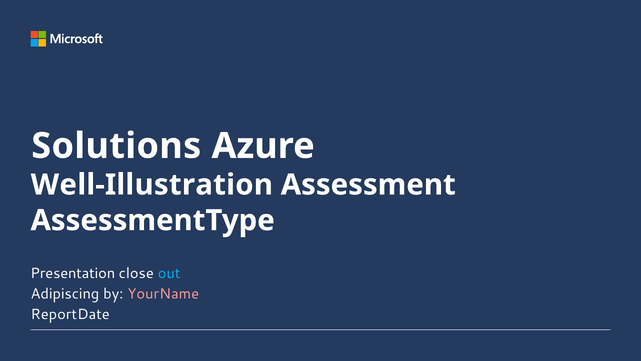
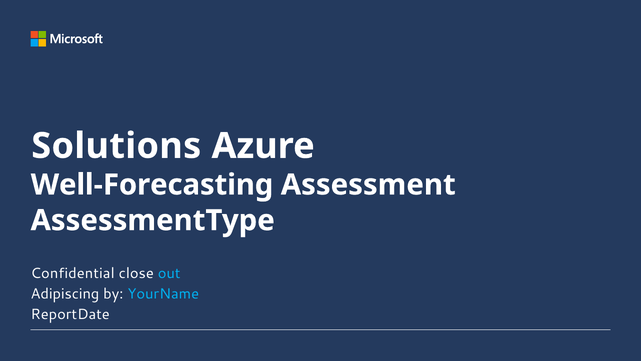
Well-Illustration: Well-Illustration -> Well-Forecasting (152, 185)
Presentation: Presentation -> Confidential (73, 273)
YourName colour: pink -> light blue (163, 294)
